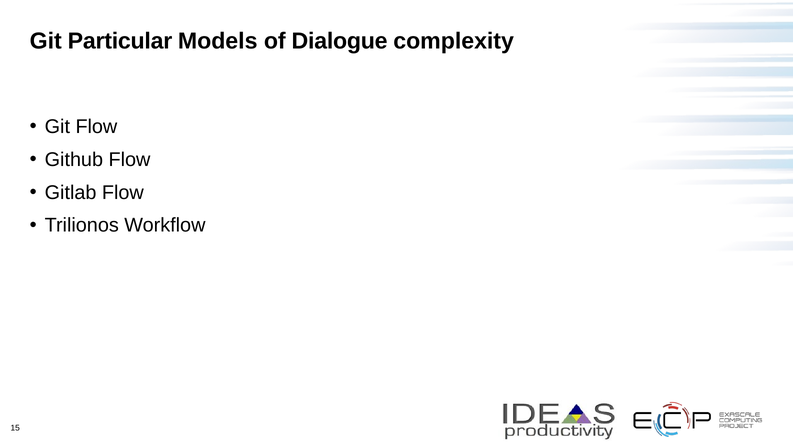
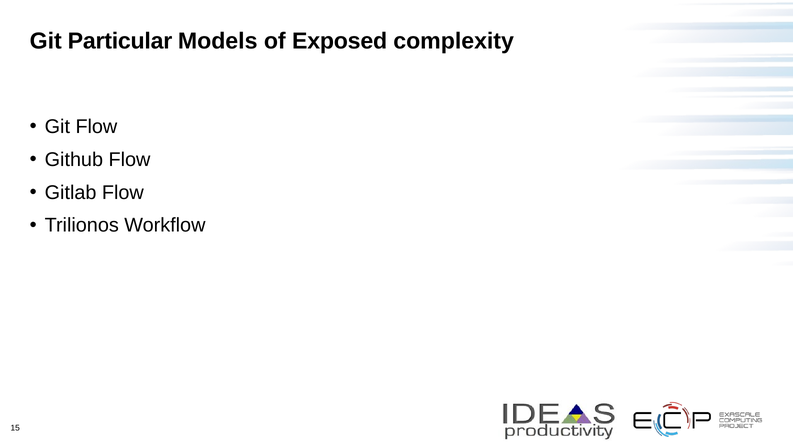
Dialogue: Dialogue -> Exposed (340, 41)
